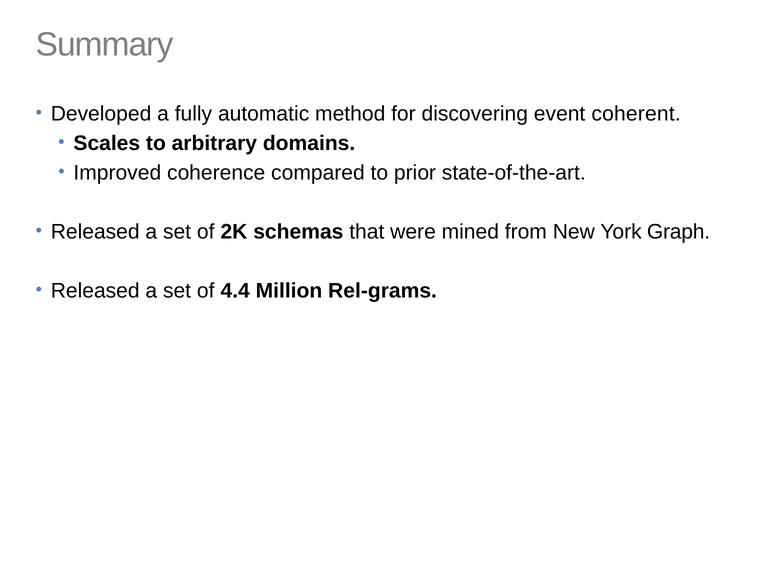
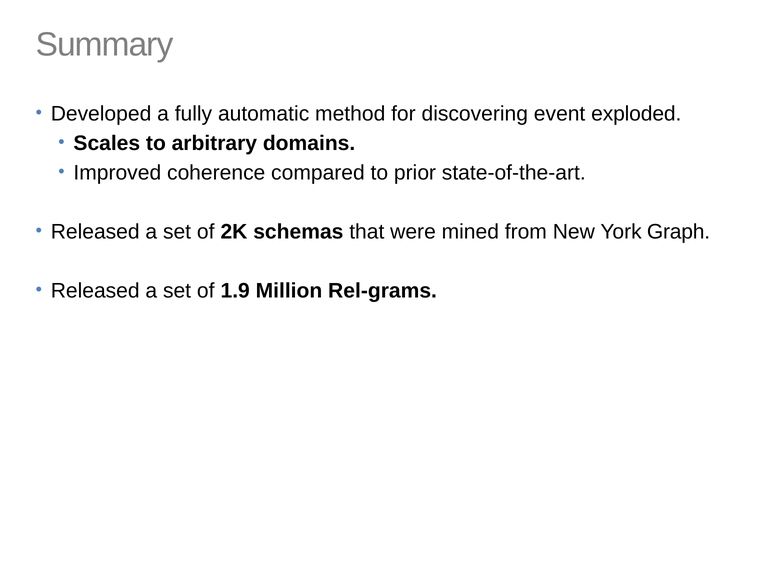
coherent: coherent -> exploded (636, 114)
4.4: 4.4 -> 1.9 (235, 291)
